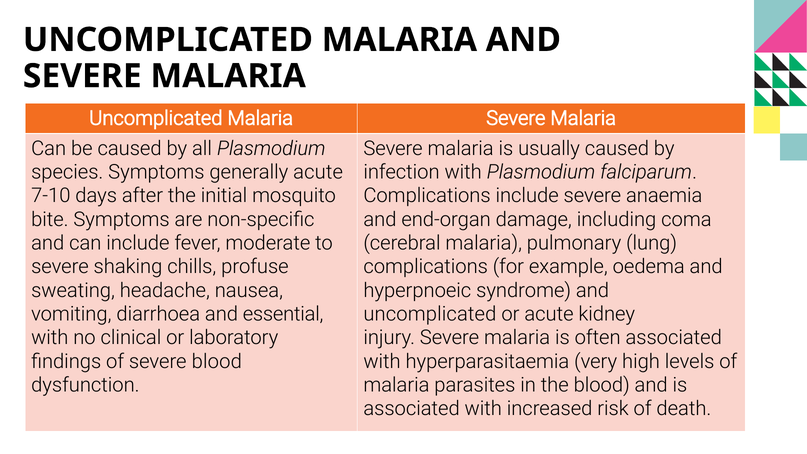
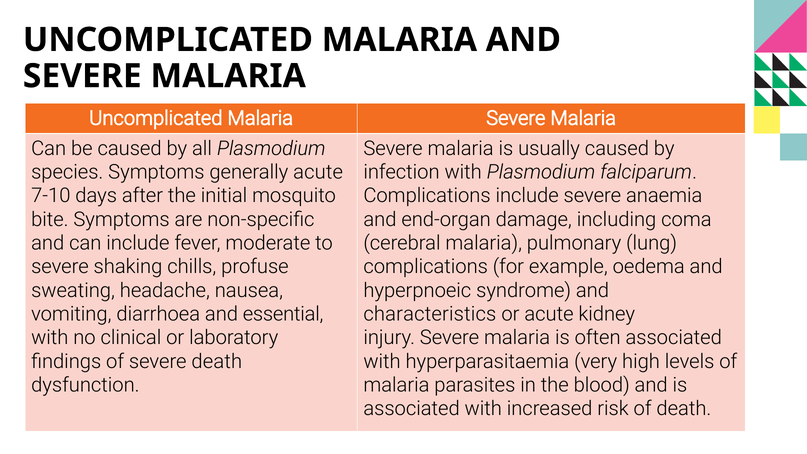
uncomplicated: uncomplicated -> characteristics (430, 314)
severe blood: blood -> death (217, 361)
